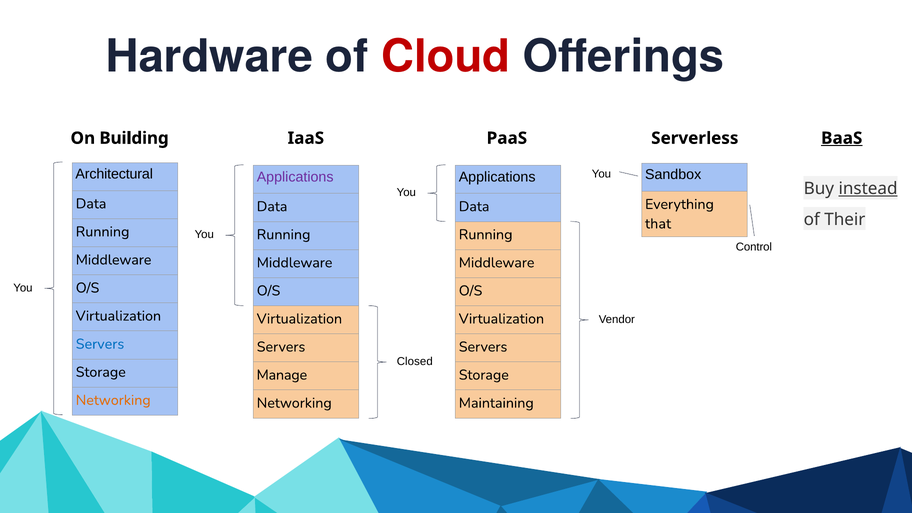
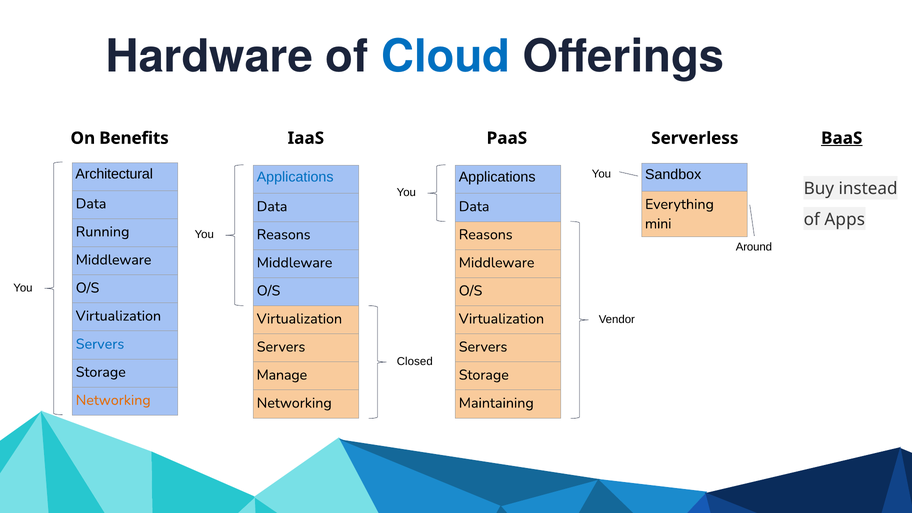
Cloud colour: red -> blue (446, 57)
Building: Building -> Benefits (134, 138)
Applications colour: purple -> blue (295, 177)
instead underline: present -> none (868, 189)
Their: Their -> Apps (845, 220)
that: that -> mini (658, 224)
Running: Running -> Reasons (284, 235)
Running: Running -> Reasons (486, 235)
Control: Control -> Around (754, 247)
